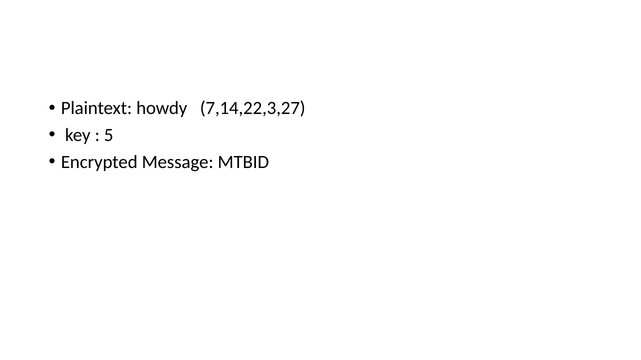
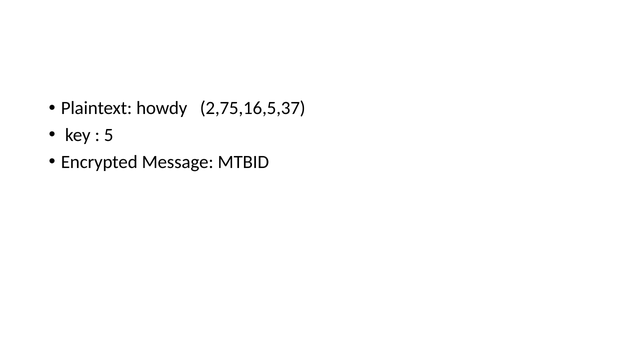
7,14,22,3,27: 7,14,22,3,27 -> 2,75,16,5,37 (253, 108)
